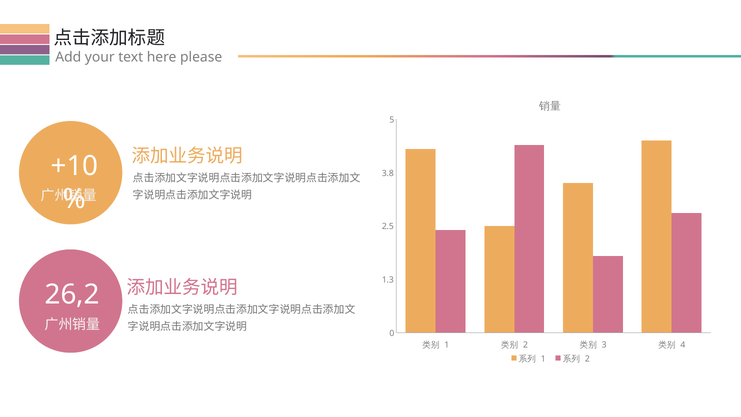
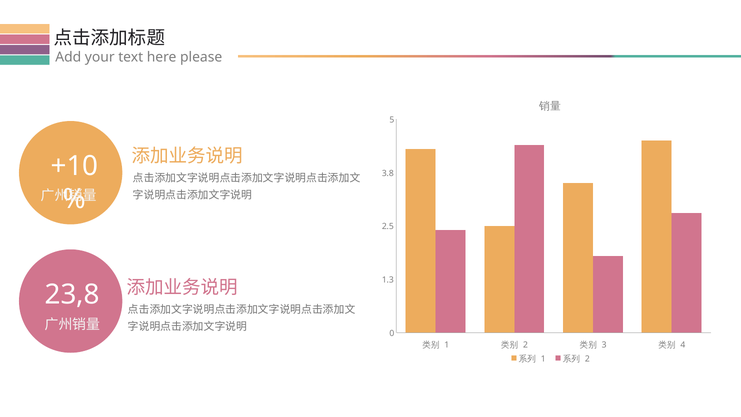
26,2: 26,2 -> 23,8 (72, 295)
